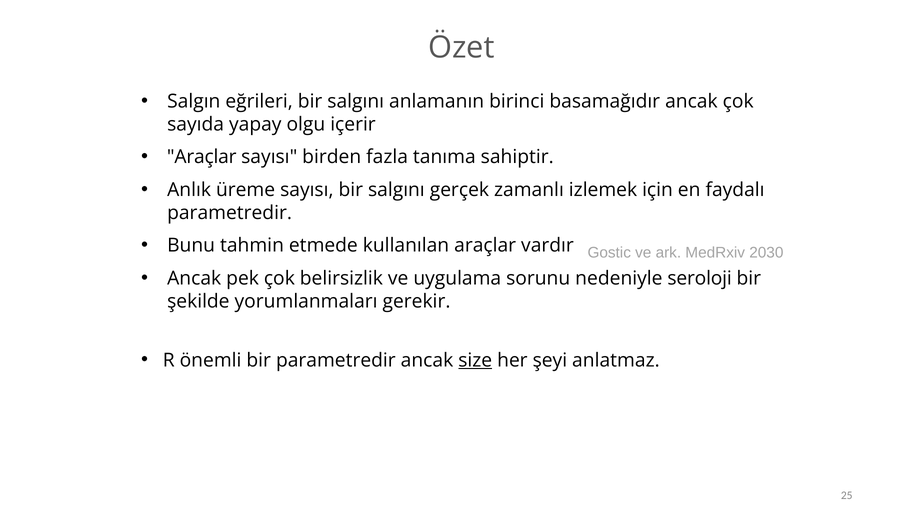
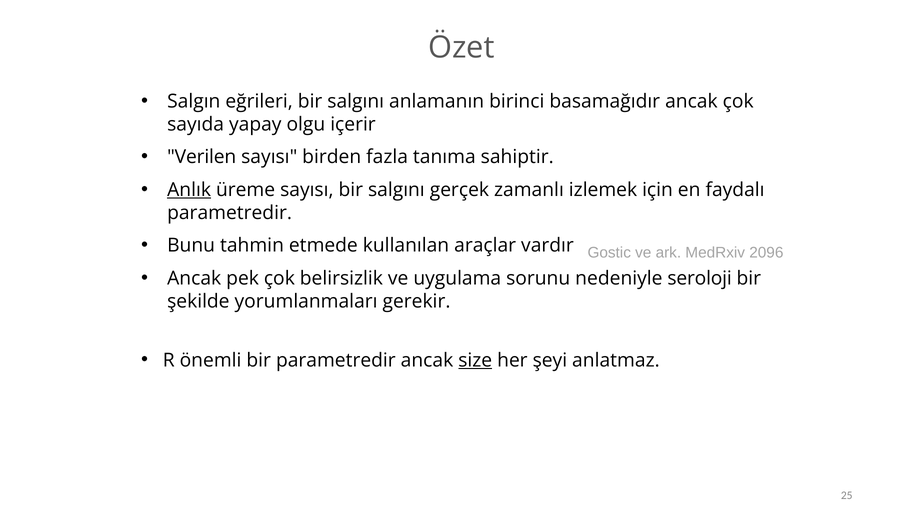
Araçlar: Araçlar -> Verilen (202, 157)
Anlık underline: none -> present (189, 190)
2030: 2030 -> 2096 (766, 253)
